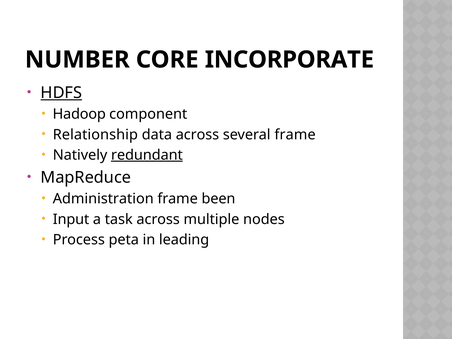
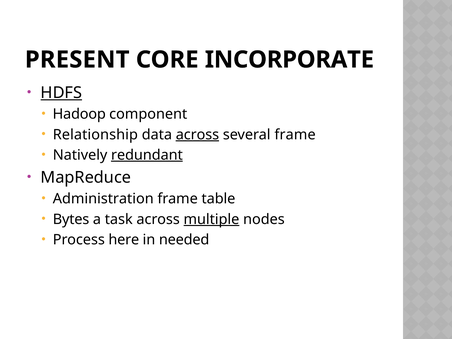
NUMBER: NUMBER -> PRESENT (77, 60)
across underline: none -> present (197, 135)
been: been -> table (218, 199)
Input: Input -> Bytes (71, 219)
multiple underline: none -> present (211, 219)
peta: peta -> here (124, 240)
leading: leading -> needed (184, 240)
